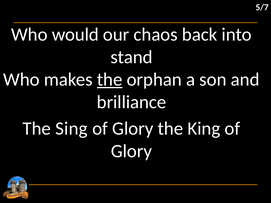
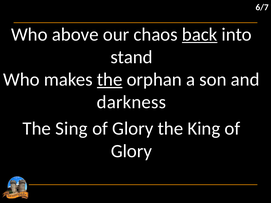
5/7: 5/7 -> 6/7 (262, 7)
would: would -> above (75, 34)
back underline: none -> present (200, 34)
brilliance: brilliance -> darkness (131, 102)
